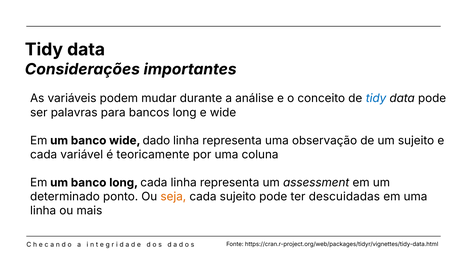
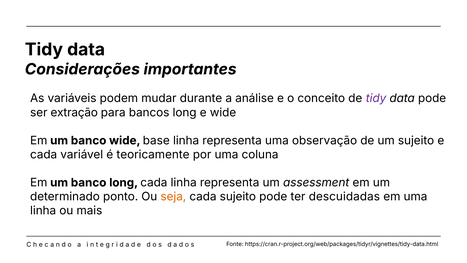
tidy colour: blue -> purple (376, 98)
palavras: palavras -> extração (74, 112)
dado: dado -> base (156, 140)
